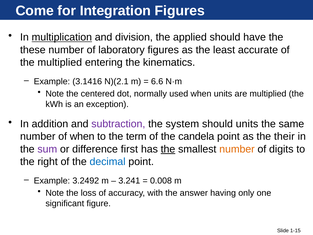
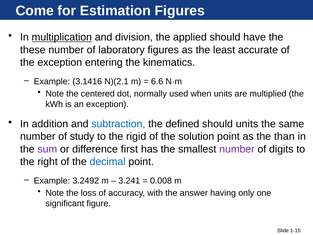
Integration: Integration -> Estimation (115, 11)
the multiplied: multiplied -> exception (60, 62)
subtraction colour: purple -> blue (118, 124)
system: system -> defined (182, 124)
of when: when -> study (82, 136)
term: term -> rigid (136, 136)
candela: candela -> solution (196, 136)
their: their -> than (284, 136)
the underline: present -> none (168, 149)
number colour: orange -> purple (237, 149)
